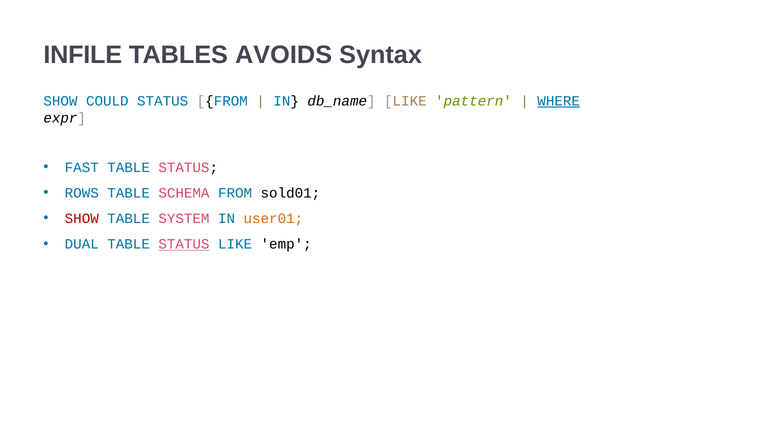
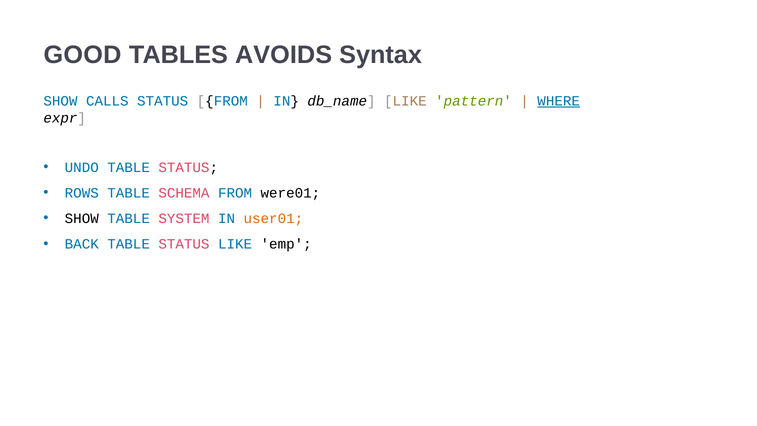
INFILE: INFILE -> GOOD (83, 55)
COULD: COULD -> CALLS (107, 101)
FAST: FAST -> UNDO (82, 167)
sold01: sold01 -> were01 (290, 193)
SHOW colour: red -> black (82, 218)
DUAL: DUAL -> BACK (82, 244)
STATUS underline: present -> none (184, 244)
